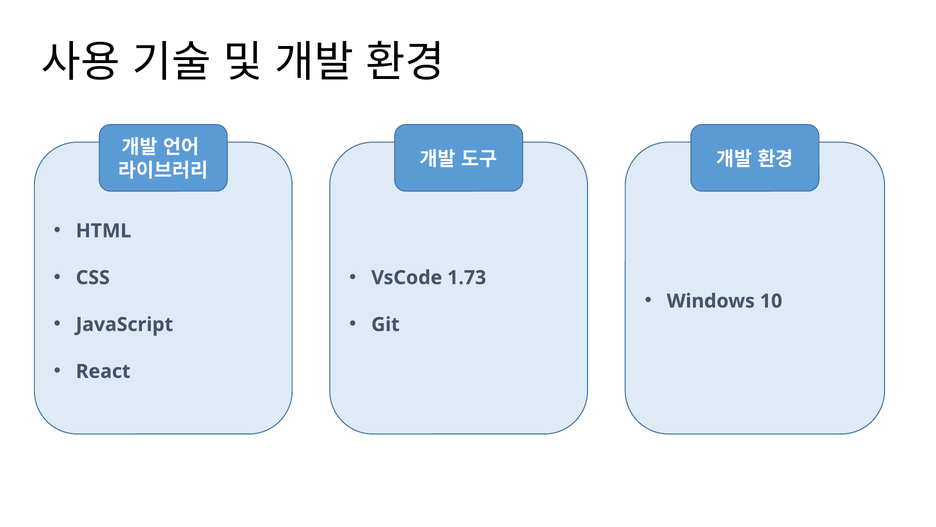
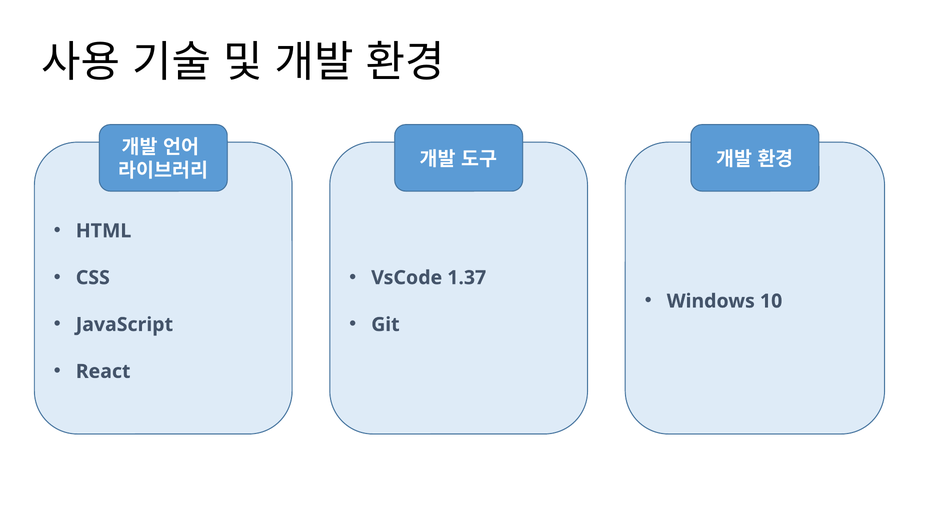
1.73: 1.73 -> 1.37 (467, 277)
